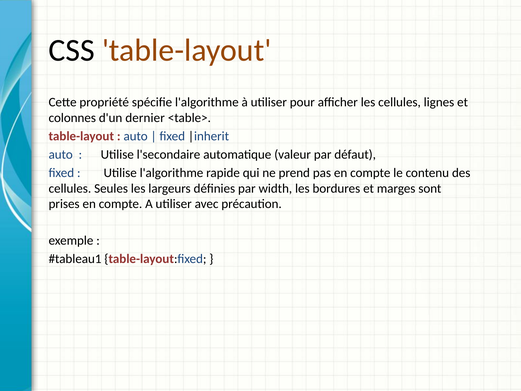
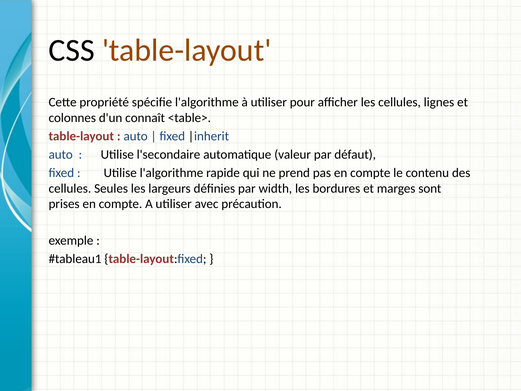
dernier: dernier -> connaît (145, 118)
